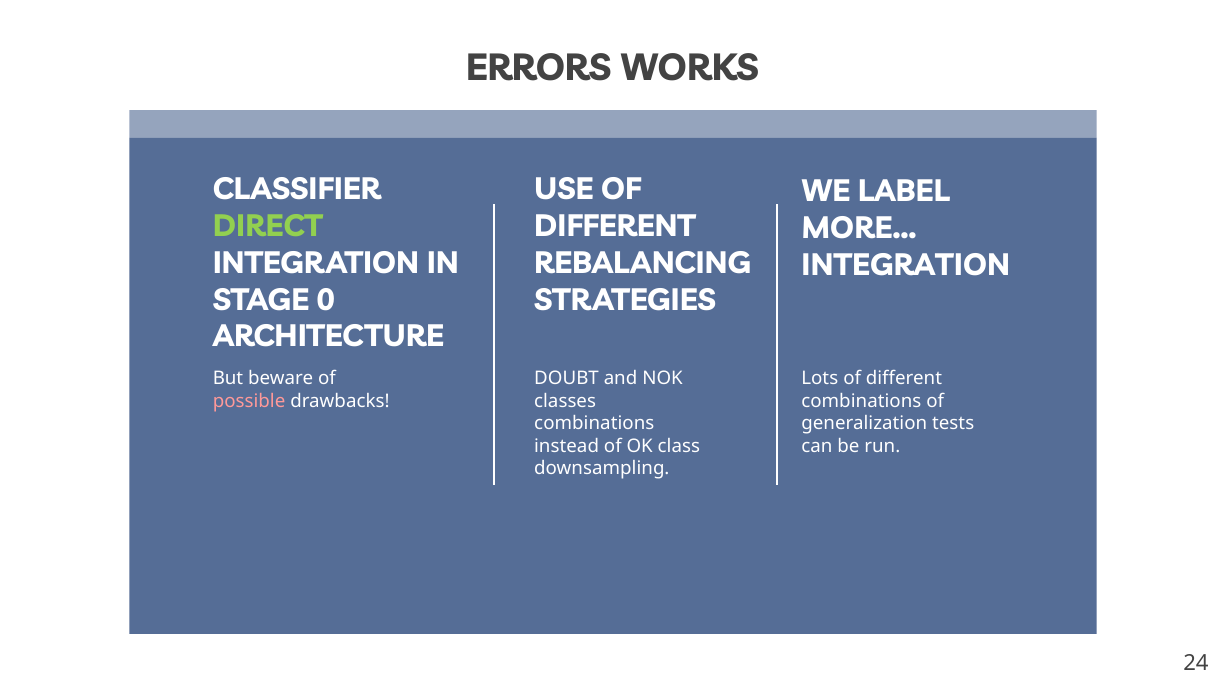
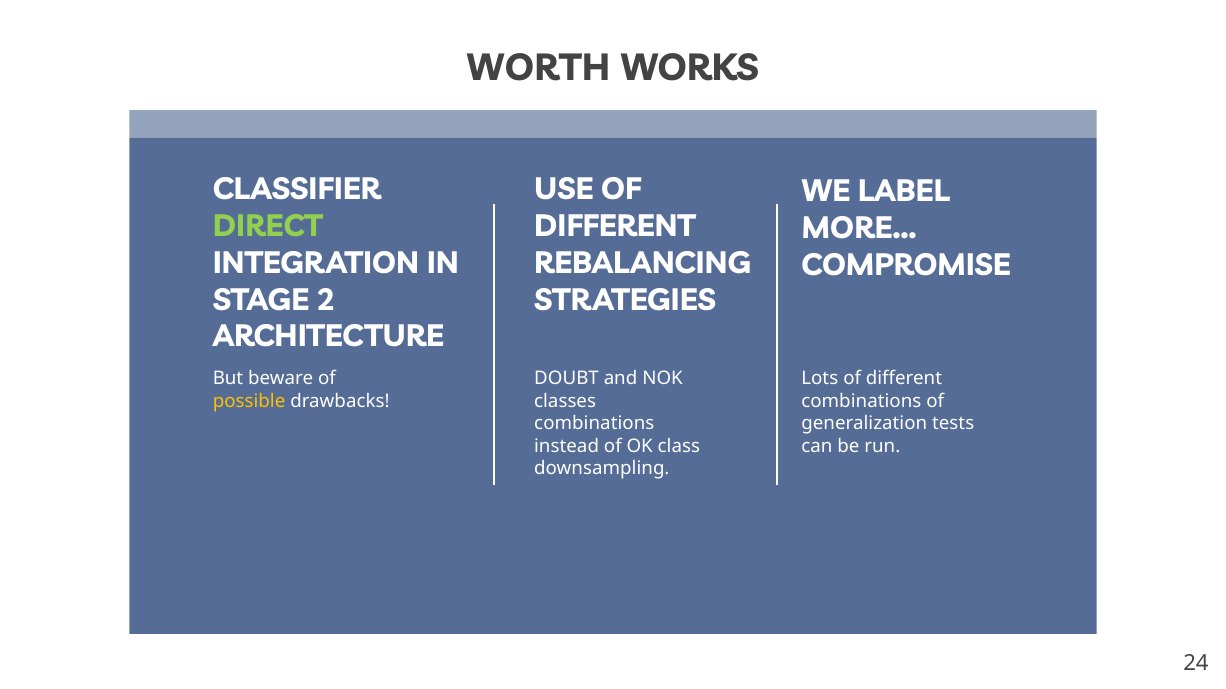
ERRORS: ERRORS -> WORTH (538, 68)
INTEGRATION: INTEGRATION -> COMPROMISE (906, 266)
0: 0 -> 2 (326, 300)
possible colour: pink -> yellow (249, 402)
